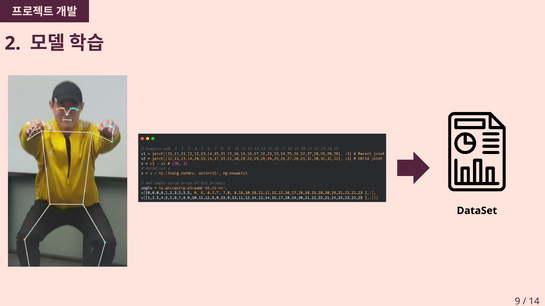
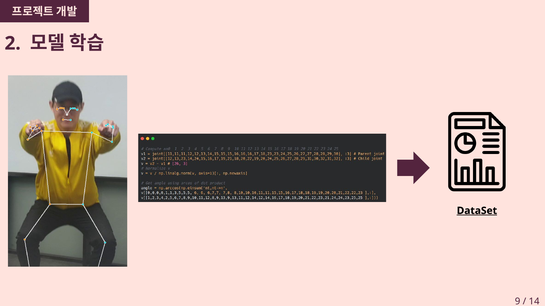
DataSet underline: none -> present (477, 211)
